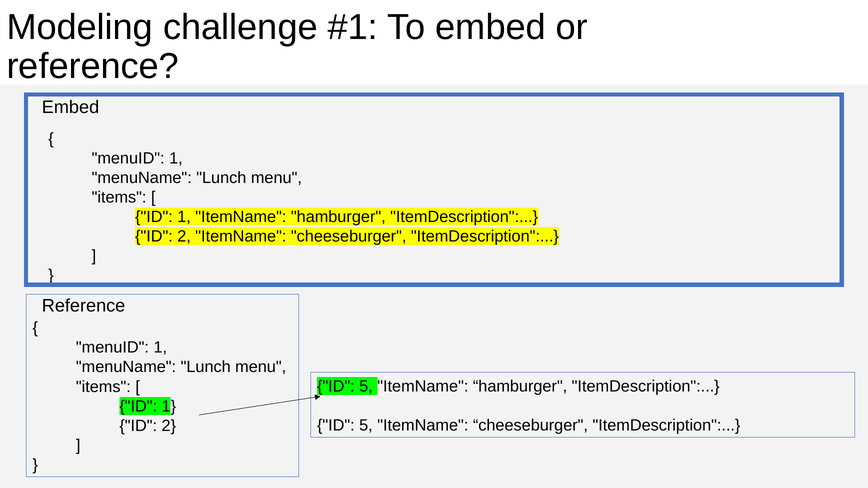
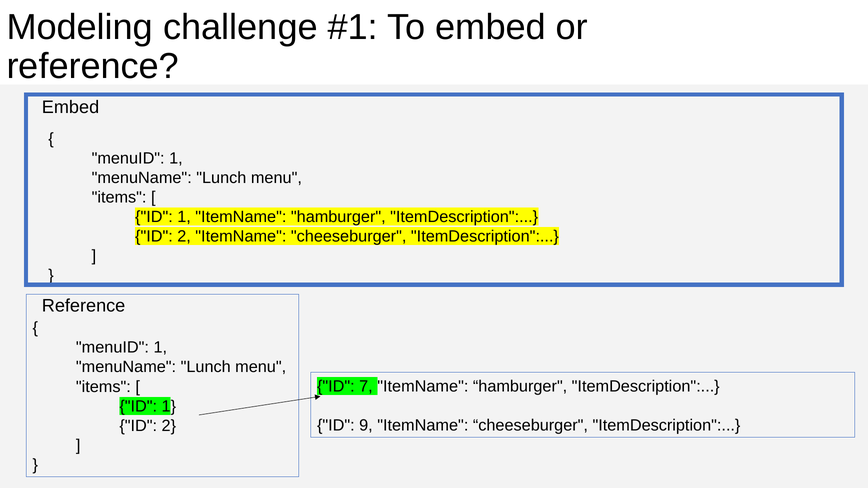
5: 5 -> 7 (366, 387)
5: 5 -> 9 (366, 426)
